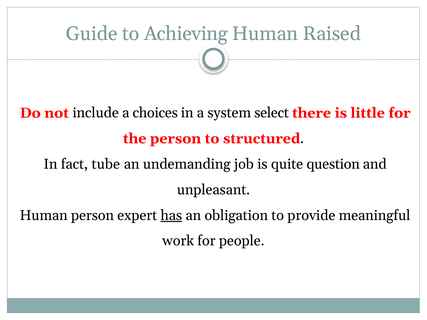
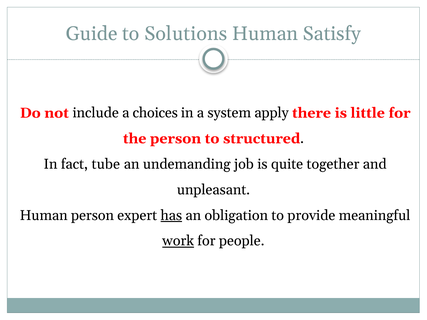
Achieving: Achieving -> Solutions (186, 34)
Raised: Raised -> Satisfy (332, 34)
select: select -> apply (272, 113)
question: question -> together (333, 164)
work underline: none -> present (178, 241)
